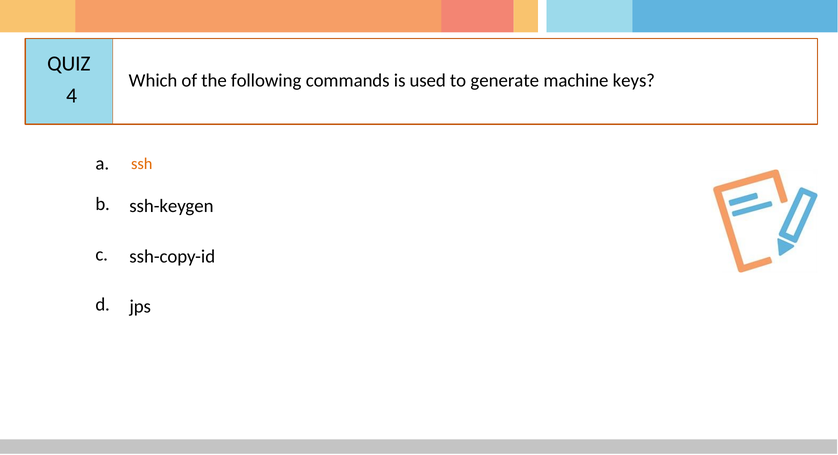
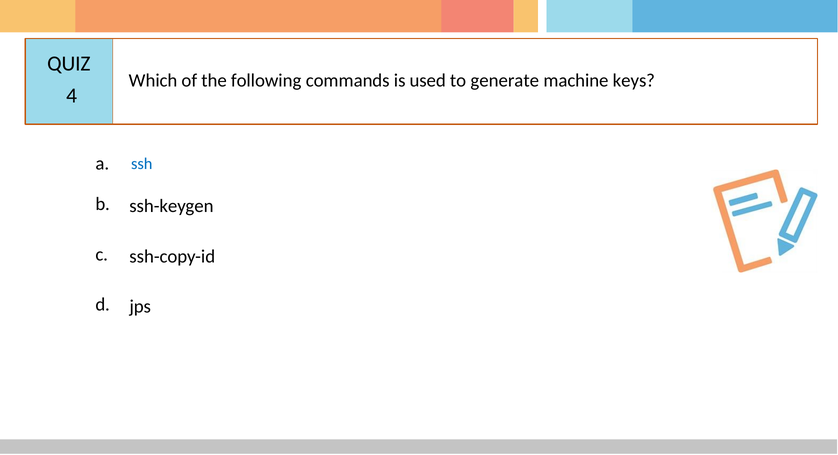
ssh colour: orange -> blue (142, 164)
